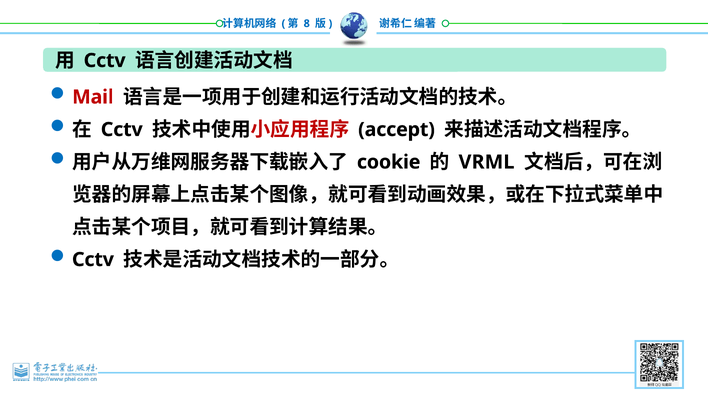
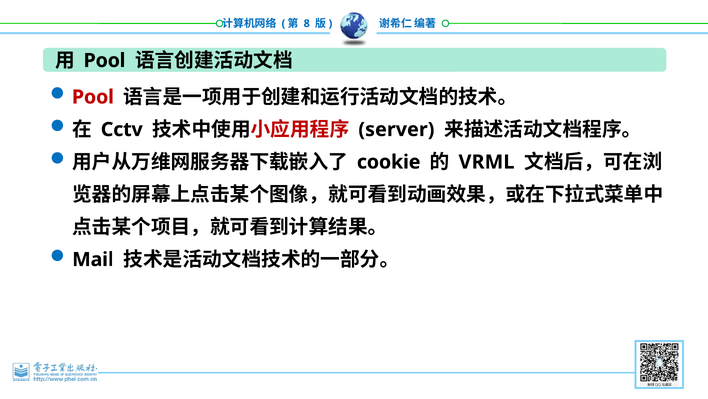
Cctv: Cctv -> Pool (105, 60)
Mail: Mail -> Pool (93, 97)
accept: accept -> server (396, 129)
Cctv: Cctv -> Mail (93, 259)
